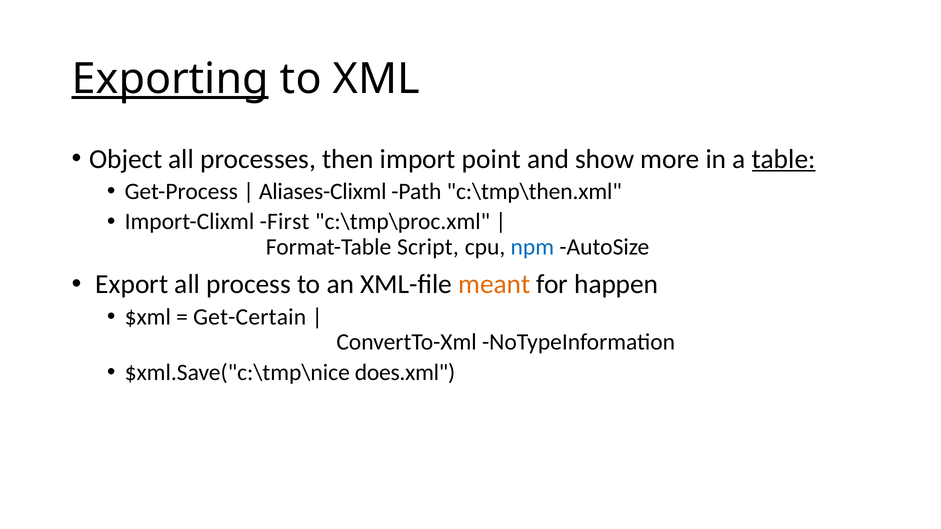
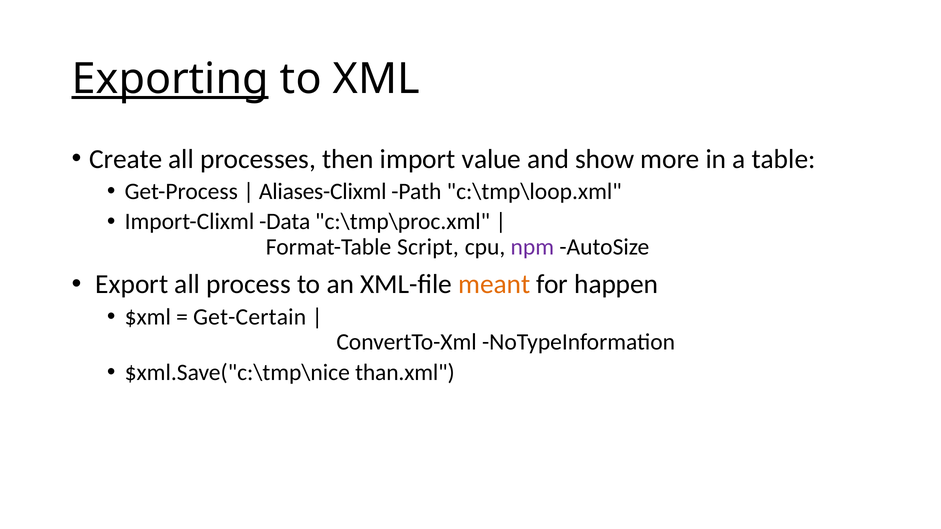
Object: Object -> Create (126, 159)
point: point -> value (491, 159)
table underline: present -> none (784, 159)
c:\tmp\then.xml: c:\tmp\then.xml -> c:\tmp\loop.xml (534, 192)
First: First -> Data (285, 222)
npm colour: blue -> purple (532, 247)
does.xml: does.xml -> than.xml (405, 373)
